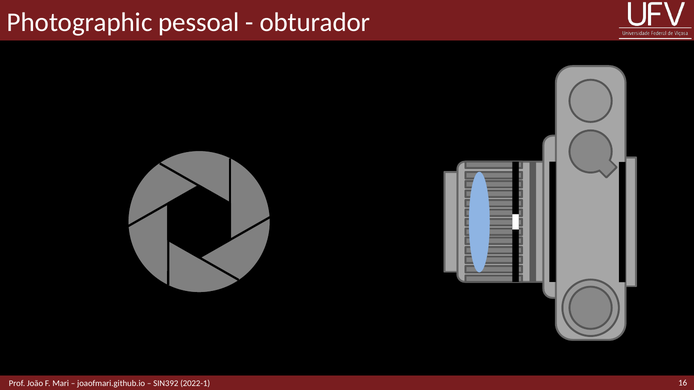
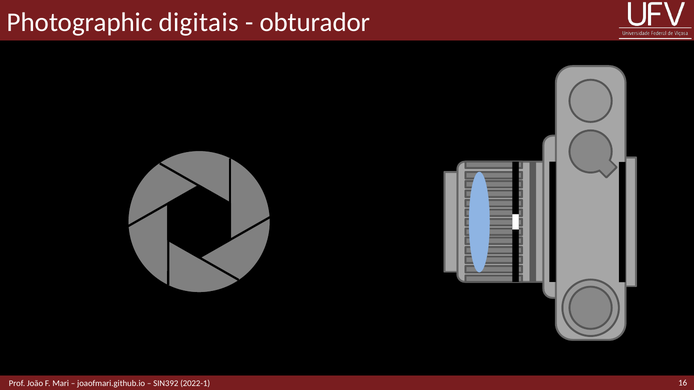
pessoal: pessoal -> digitais (199, 22)
